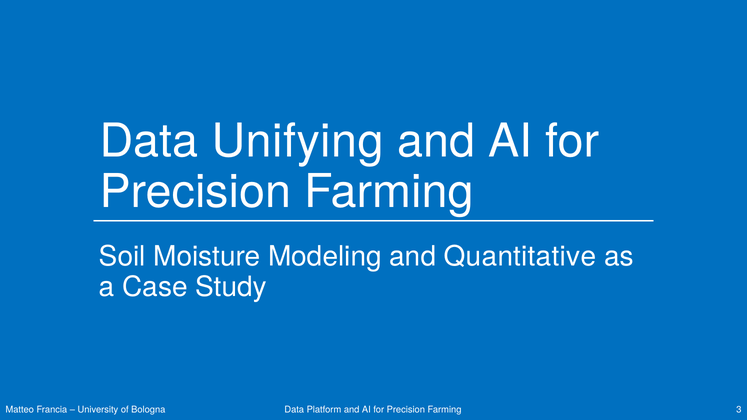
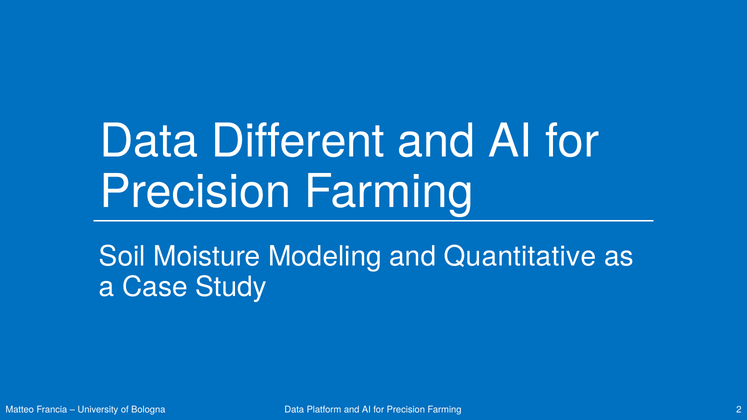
Unifying: Unifying -> Different (298, 142)
3: 3 -> 2 (739, 410)
